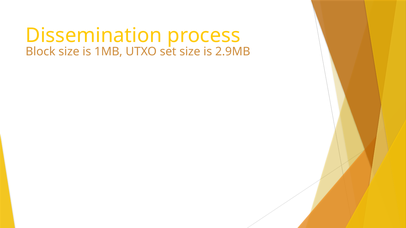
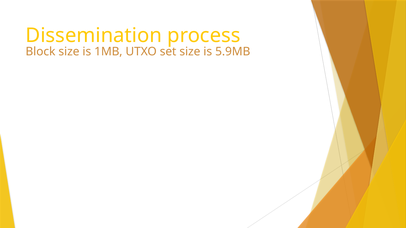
2.9MB: 2.9MB -> 5.9MB (233, 52)
